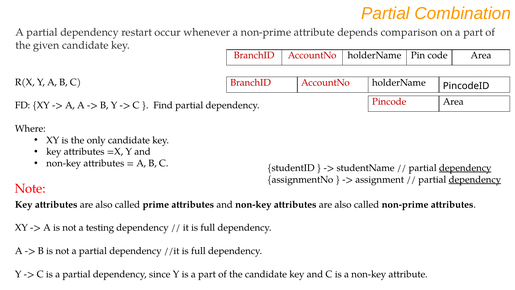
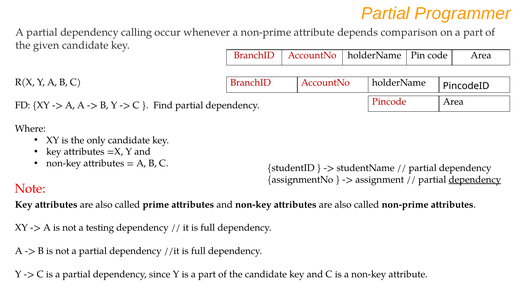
Combination: Combination -> Programmer (463, 13)
restart: restart -> calling (137, 32)
dependency underline: present -> none (465, 168)
